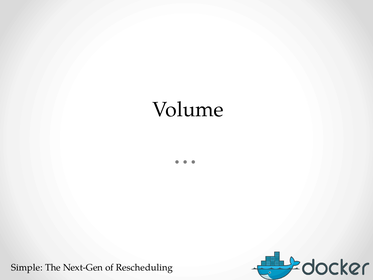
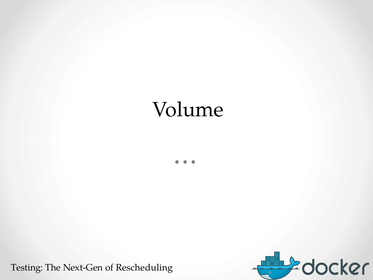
Simple: Simple -> Testing (27, 267)
